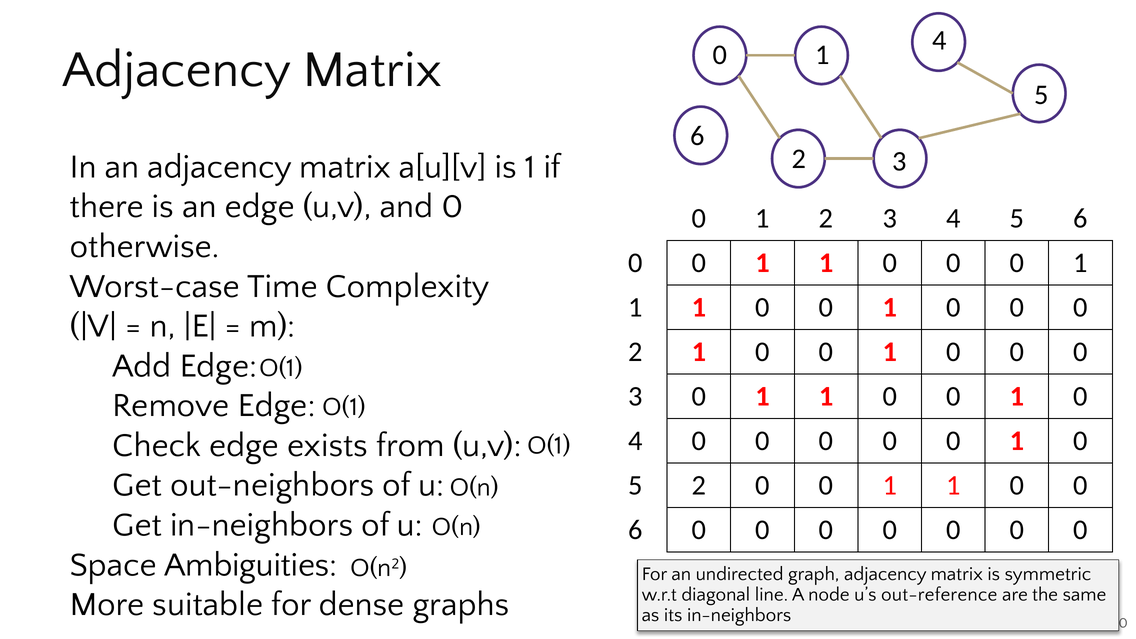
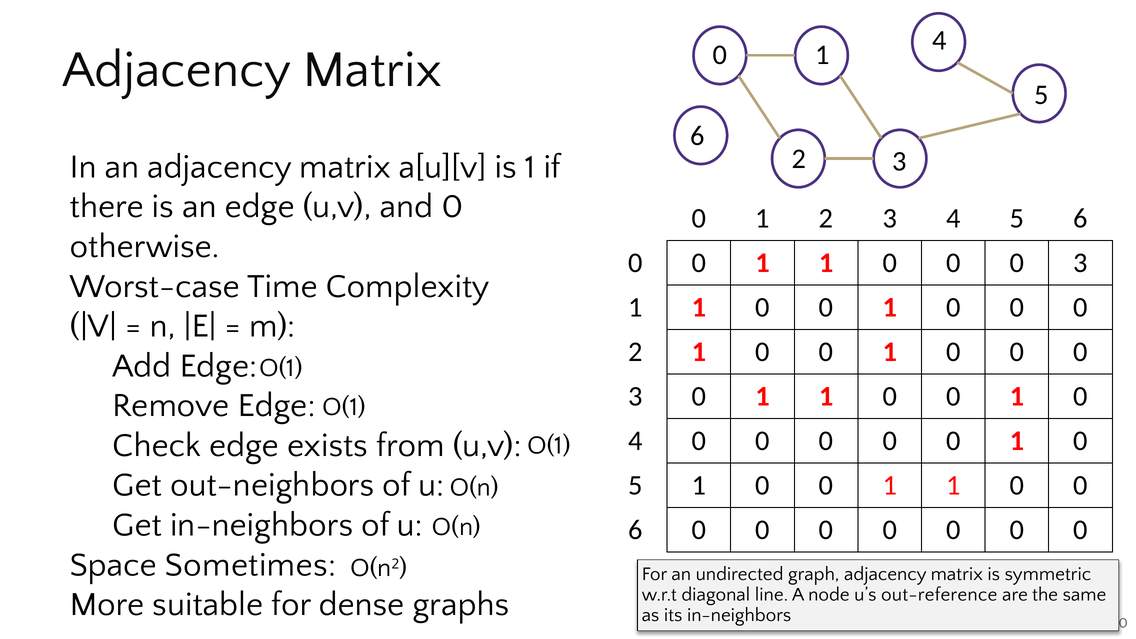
1: 1 -> 3 (1080, 263)
5 2: 2 -> 1 (699, 485)
Ambiguities: Ambiguities -> Sometimes (250, 565)
